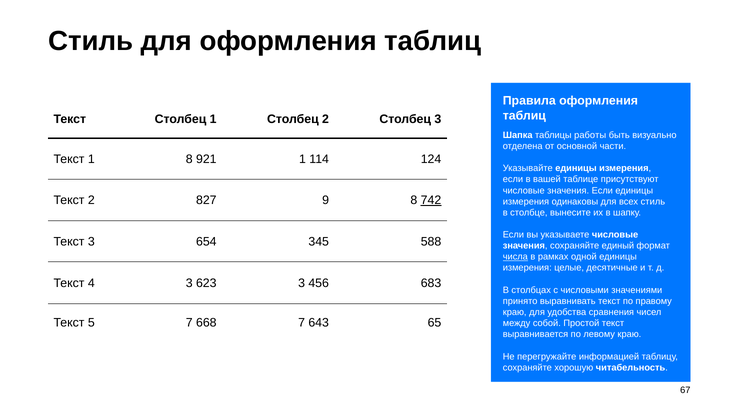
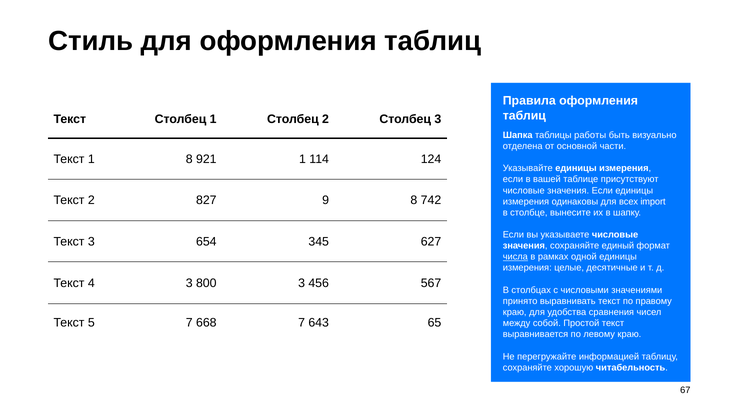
742 underline: present -> none (431, 200)
всех стиль: стиль -> import (653, 202)
588: 588 -> 627 (431, 242)
623: 623 -> 800 (206, 283)
683: 683 -> 567 (431, 283)
